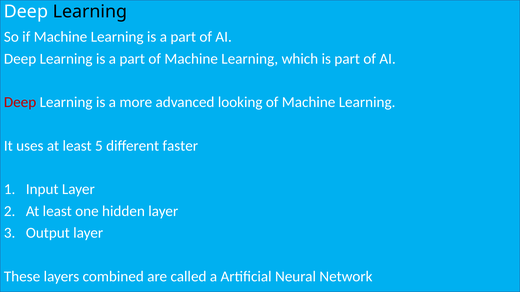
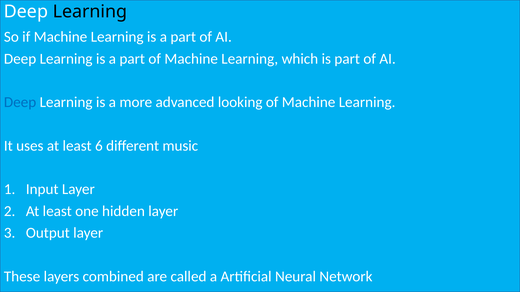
Deep colour: red -> blue (20, 102)
5: 5 -> 6 (99, 146)
faster: faster -> music (180, 146)
